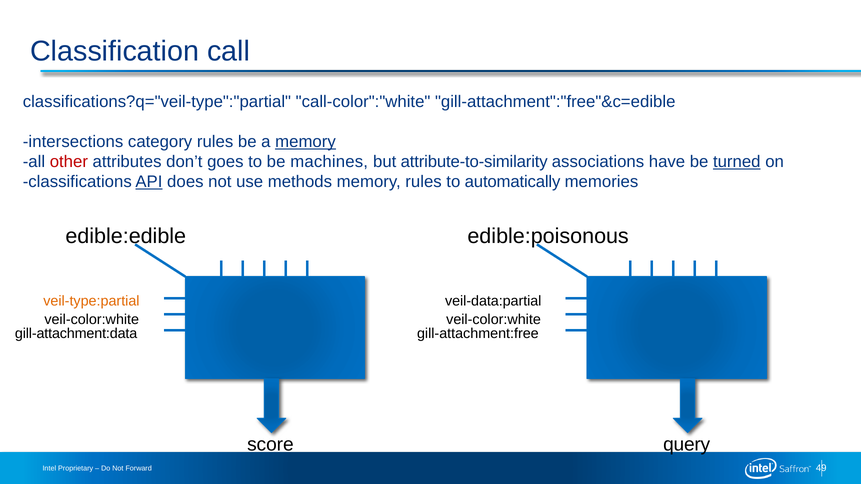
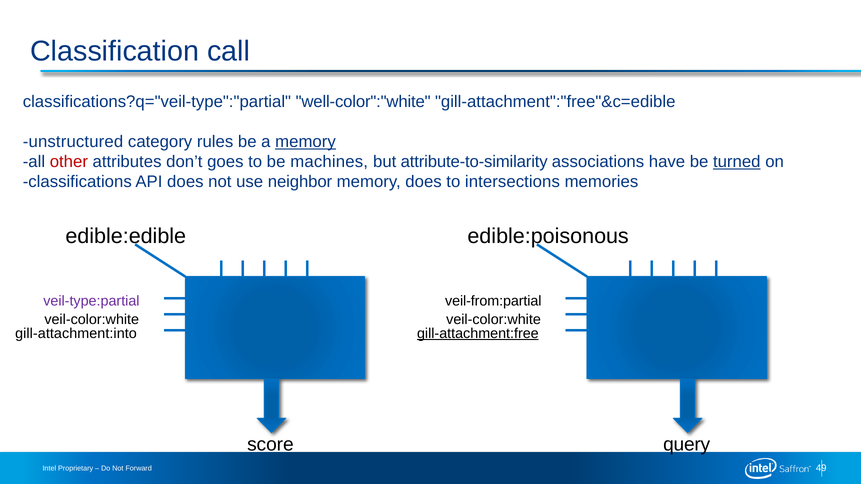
call-color":"white: call-color":"white -> well-color":"white (363, 102)
intersections: intersections -> unstructured (73, 142)
API underline: present -> none (149, 182)
methods: methods -> neighbor (300, 182)
memory rules: rules -> does (424, 182)
automatically: automatically -> intersections (512, 182)
veil-type:partial colour: orange -> purple (91, 301)
veil-data:partial: veil-data:partial -> veil-from:partial (493, 301)
gill-attachment:data: gill-attachment:data -> gill-attachment:into (76, 334)
gill-attachment:free underline: none -> present (478, 334)
